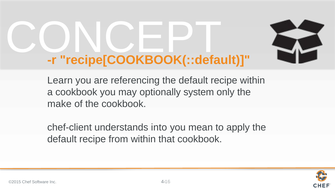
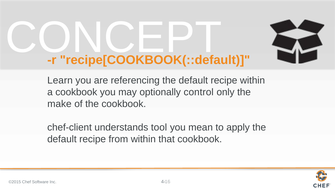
system: system -> control (199, 92)
into: into -> tool (159, 128)
